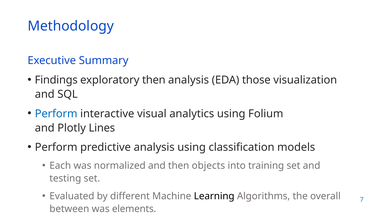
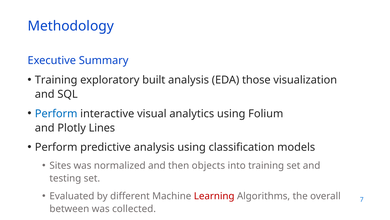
Findings: Findings -> Training (56, 80)
exploratory then: then -> built (154, 80)
Each: Each -> Sites (60, 165)
Learning colour: black -> red (214, 196)
elements: elements -> collected (134, 208)
